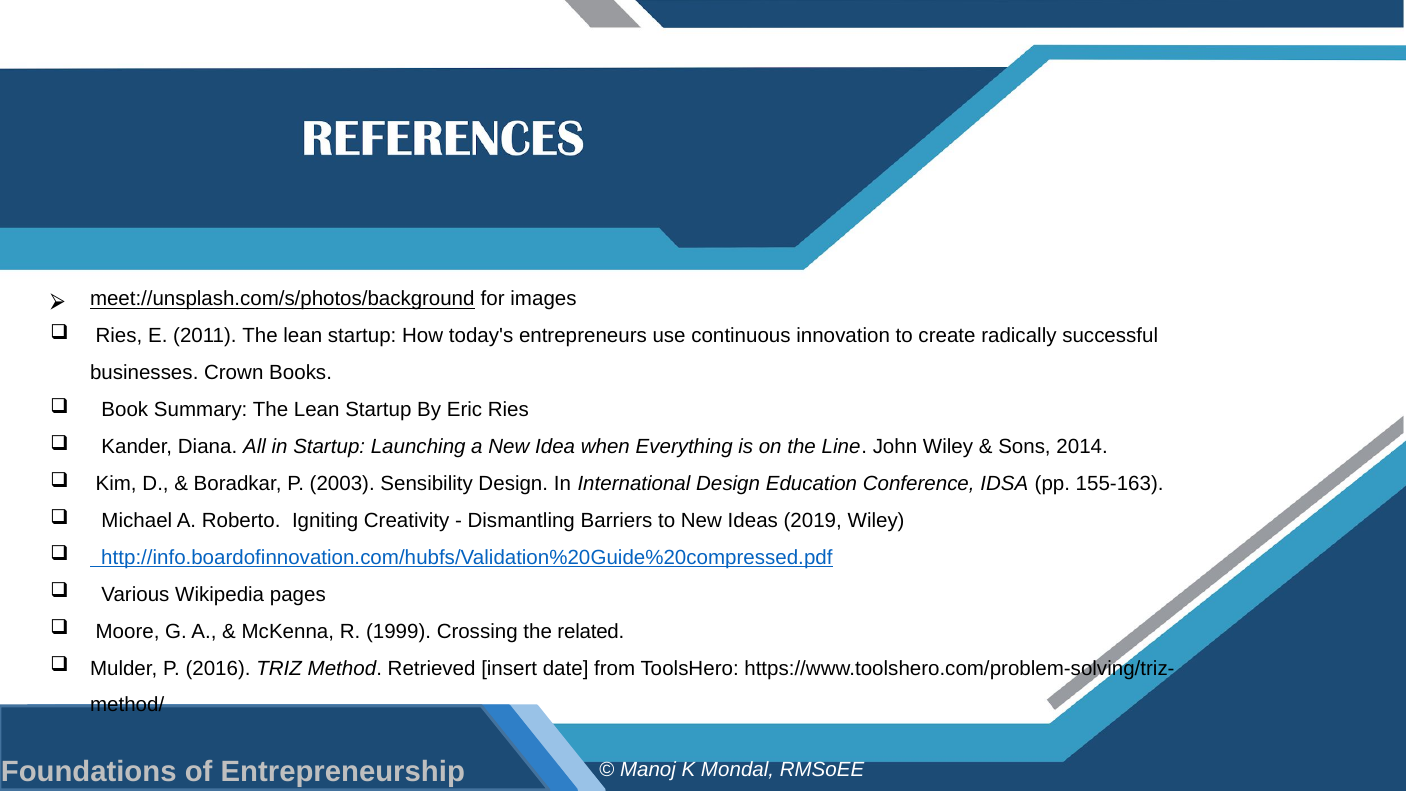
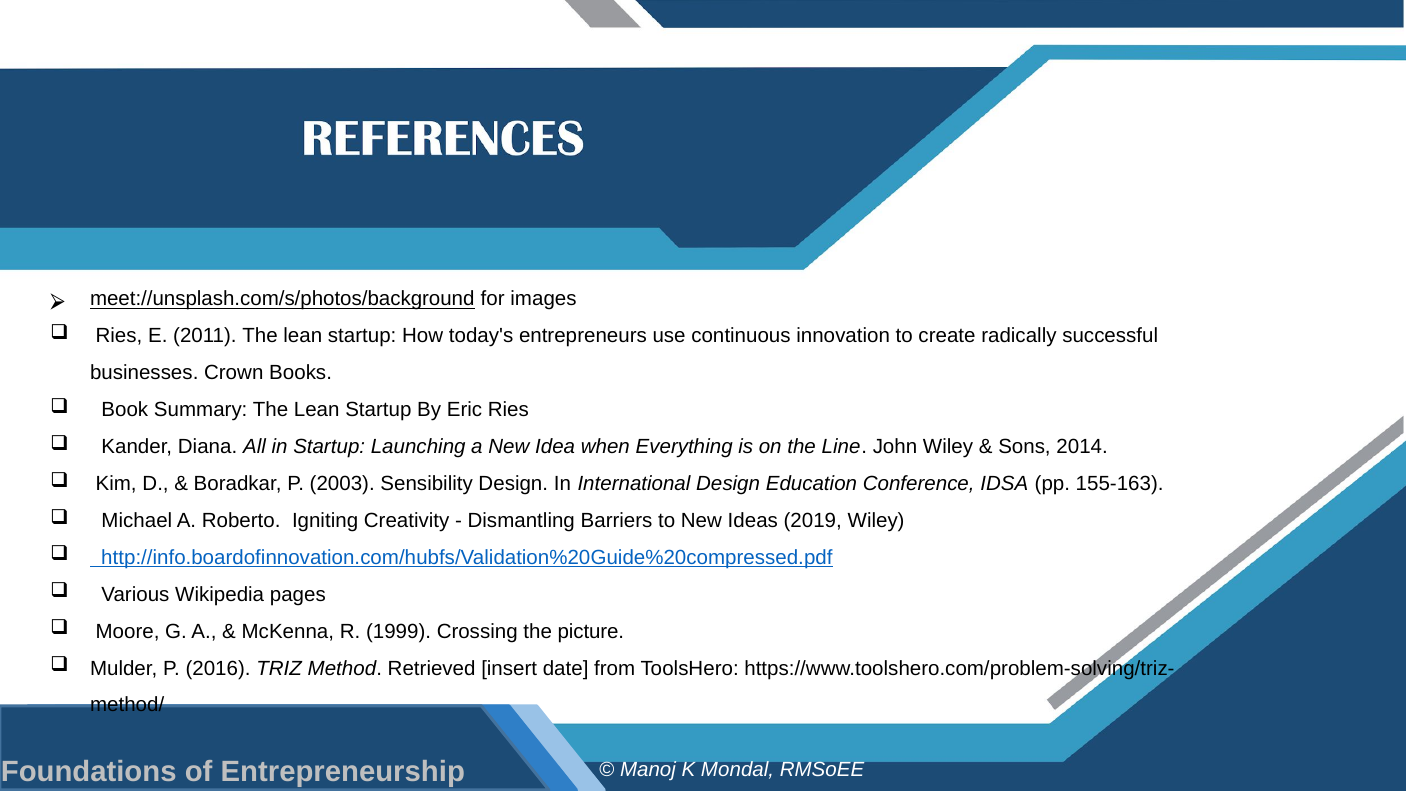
related: related -> picture (591, 631)
